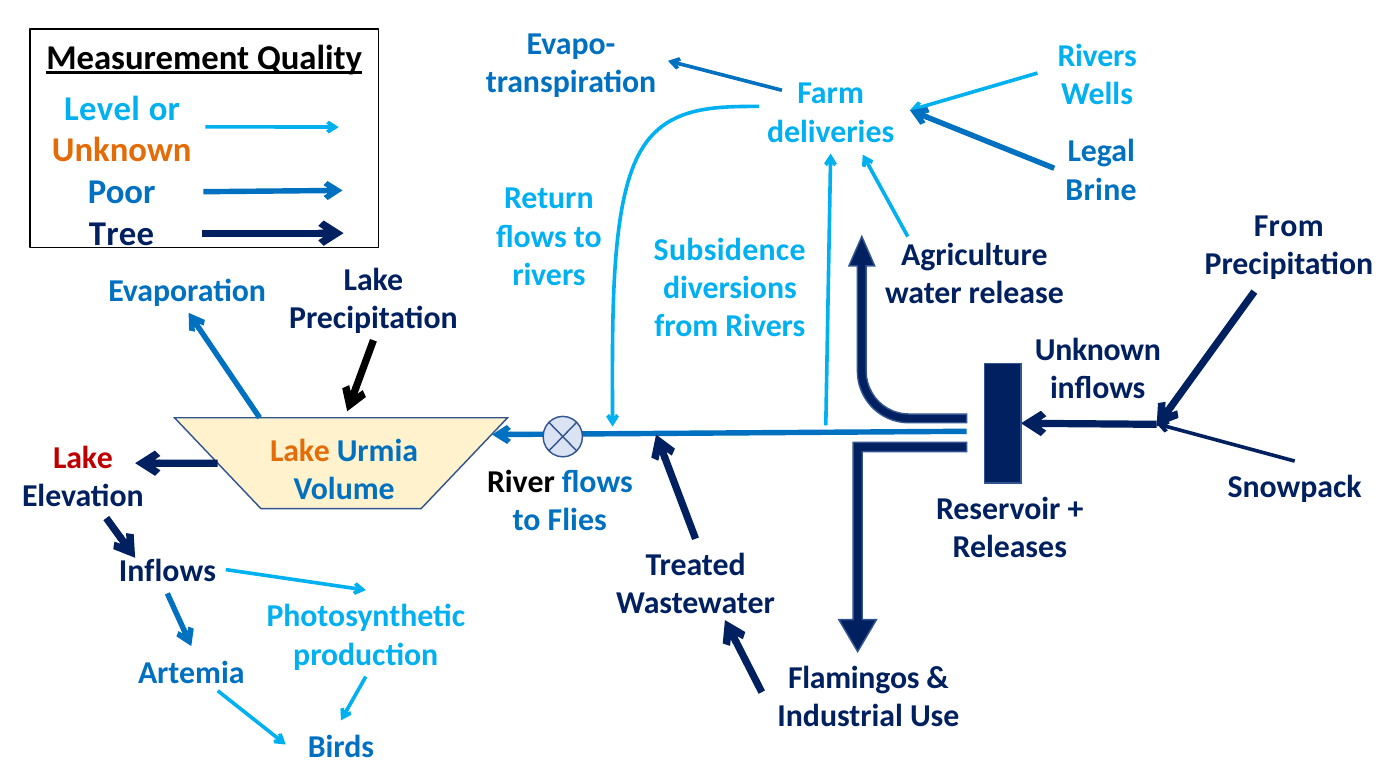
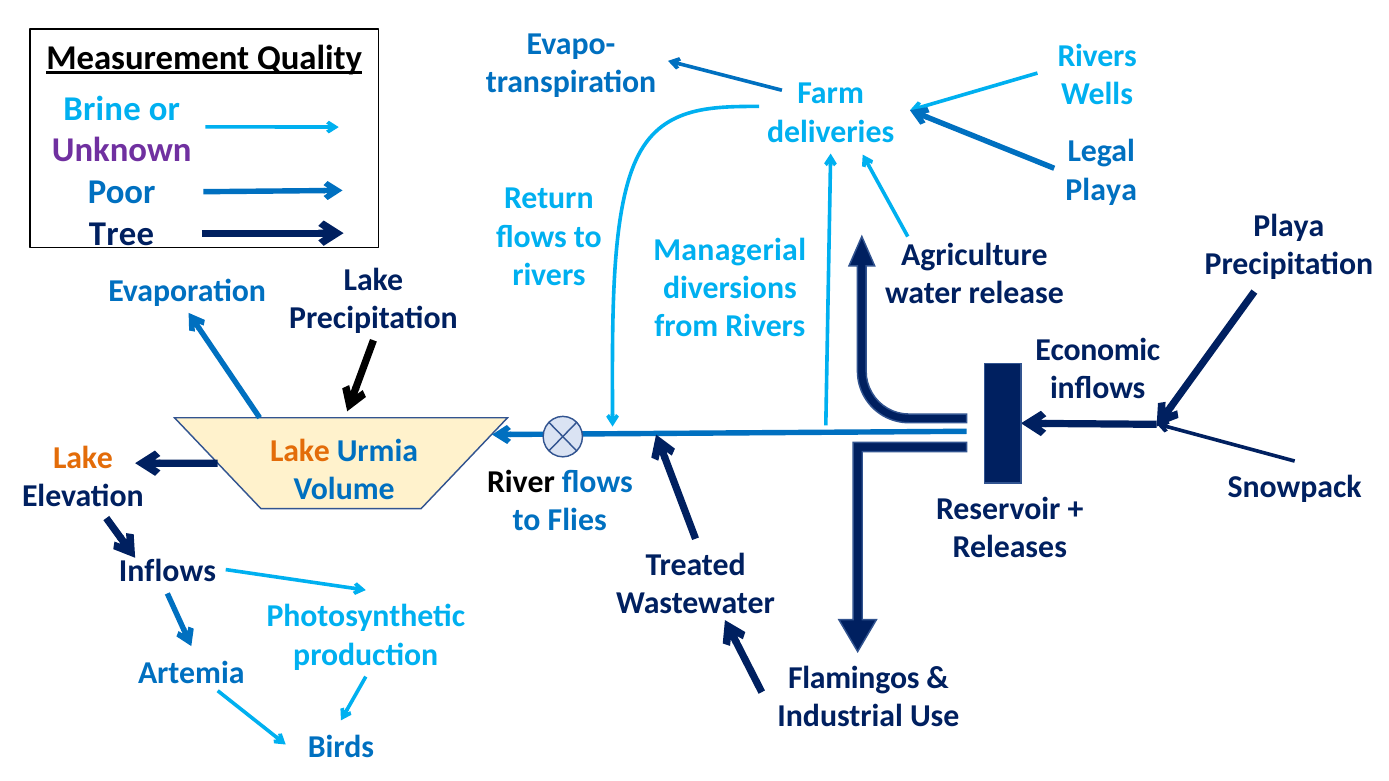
Level: Level -> Brine (102, 109)
Unknown colour: orange -> purple (122, 150)
Brine: Brine -> Playa (1101, 190)
From: From -> Playa (1289, 226)
Subsidence: Subsidence -> Managerial (730, 250)
Unknown: Unknown -> Economic (1098, 350)
Lake colour: red -> orange (83, 458)
